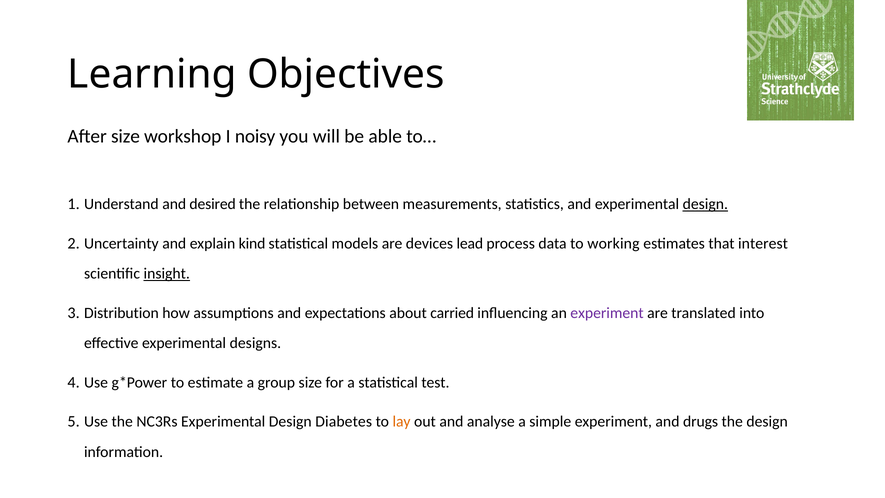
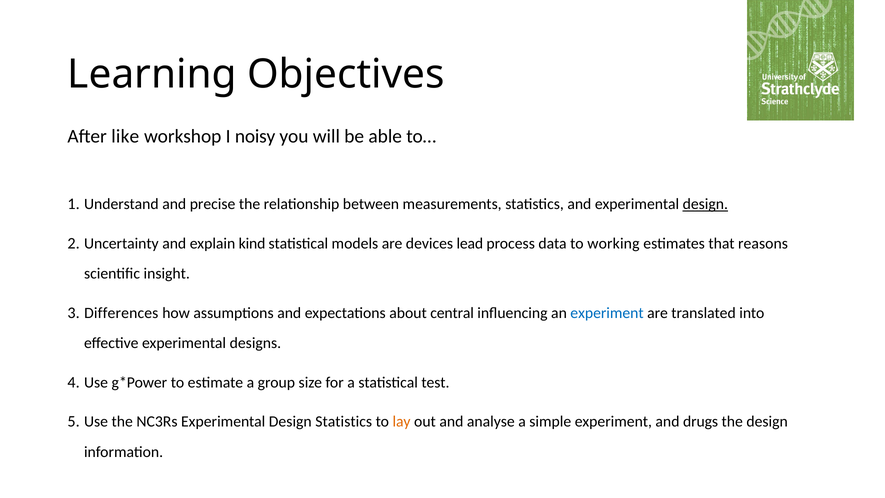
After size: size -> like (125, 136)
desired: desired -> precise (213, 204)
interest: interest -> reasons (763, 243)
insight underline: present -> none (167, 274)
Distribution: Distribution -> Differences (121, 313)
carried: carried -> central (452, 313)
experiment colour: purple -> blue (607, 313)
Design Diabetes: Diabetes -> Statistics (344, 422)
